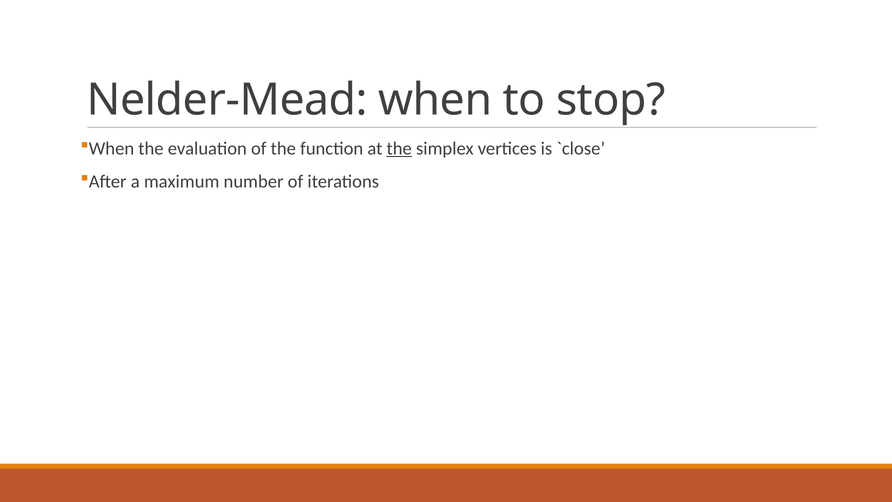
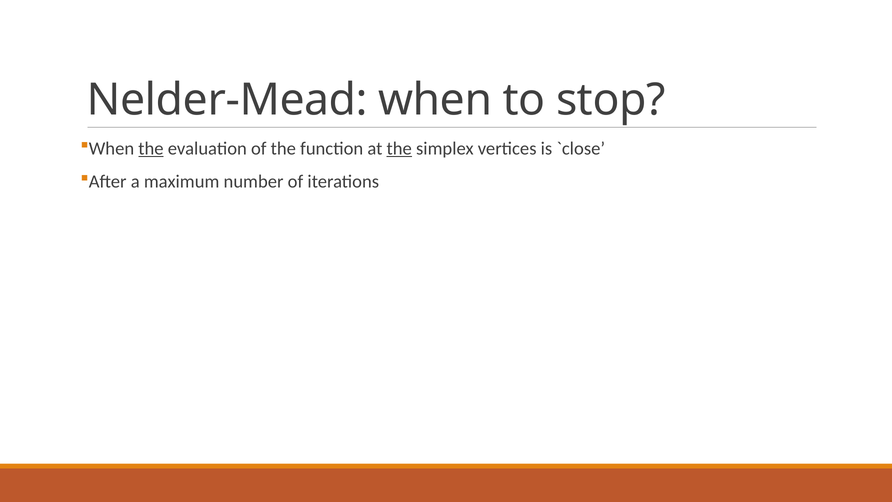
the underline: none -> present (151, 148)
